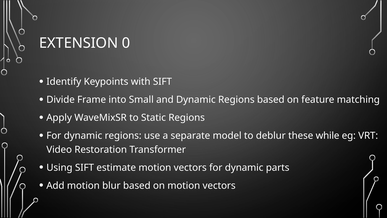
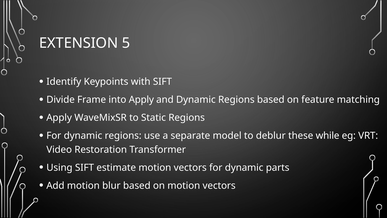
0: 0 -> 5 (126, 43)
into Small: Small -> Apply (141, 100)
